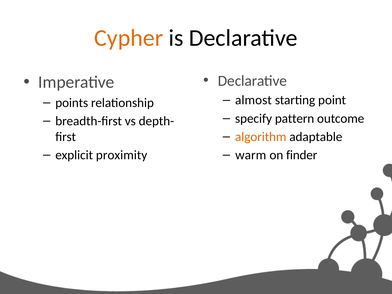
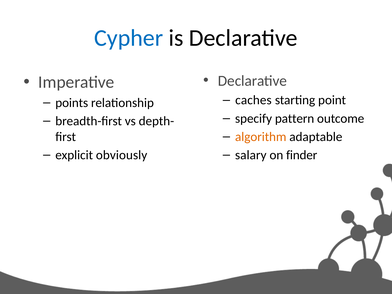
Cypher colour: orange -> blue (129, 38)
almost: almost -> caches (253, 100)
warm: warm -> salary (251, 155)
proximity: proximity -> obviously (122, 155)
